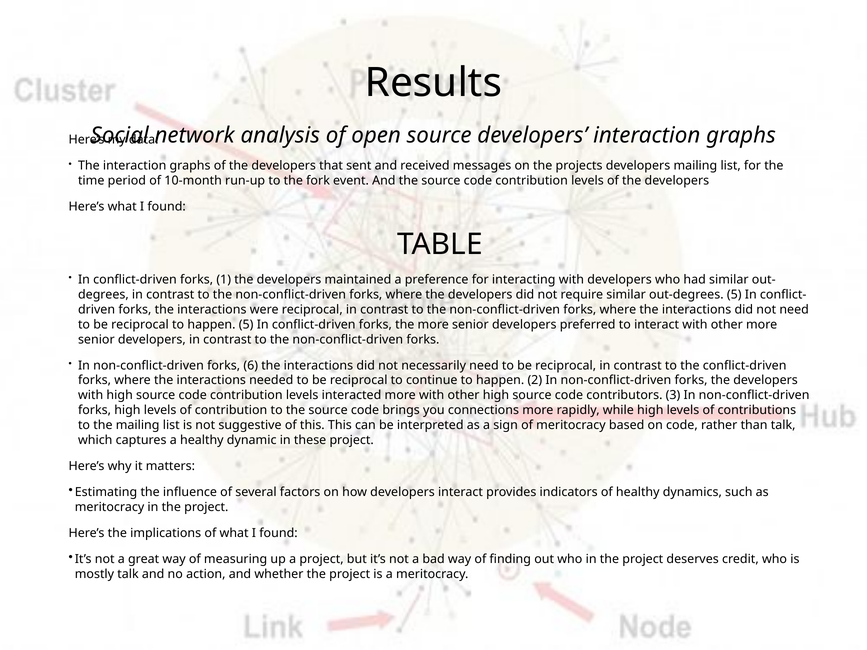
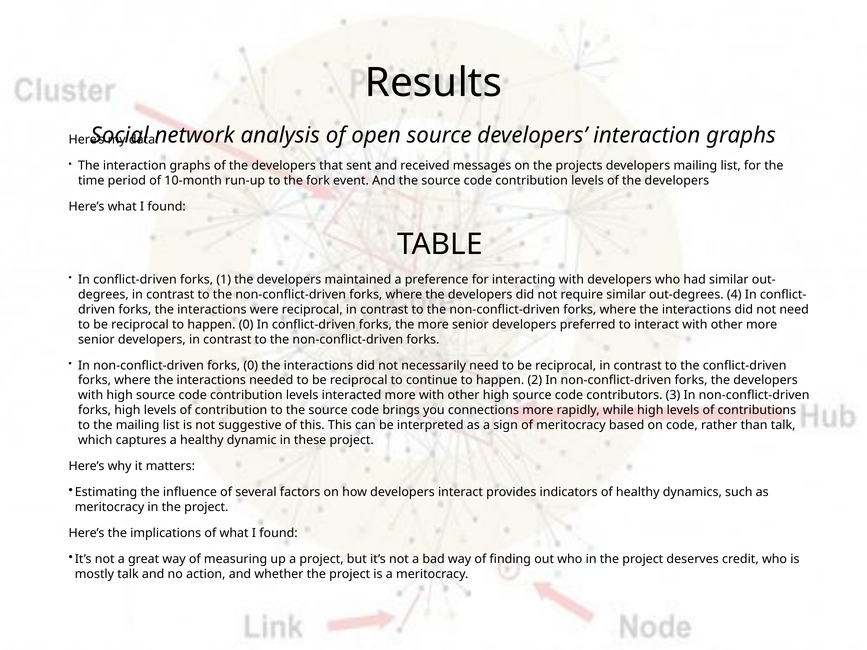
out-degrees 5: 5 -> 4 (734, 295)
happen 5: 5 -> 0 (246, 325)
forks 6: 6 -> 0 (251, 366)
